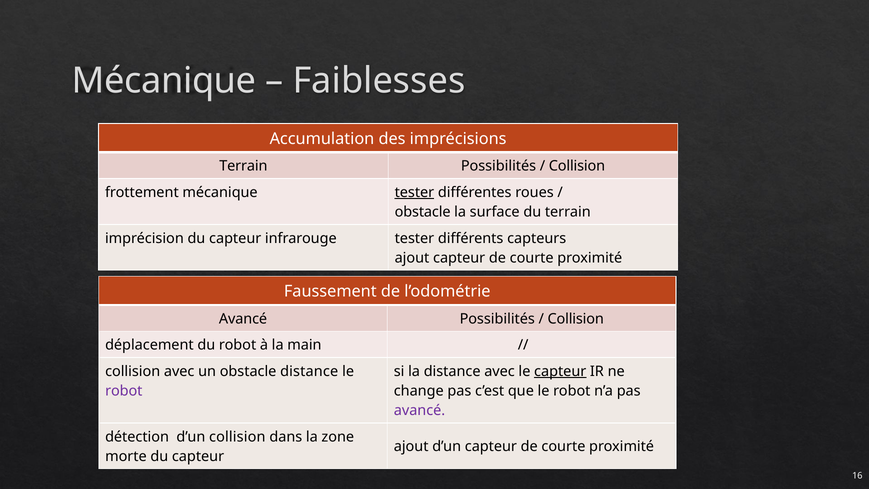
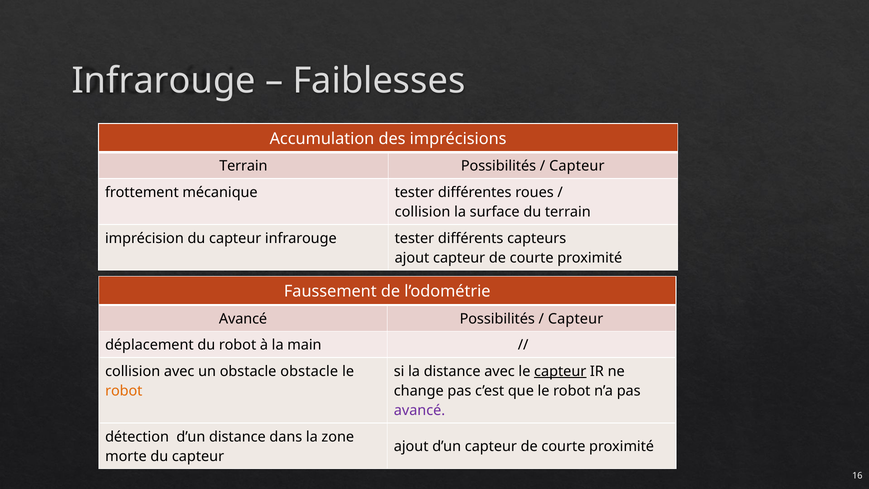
Mécanique: Mécanique -> Infrarouge (164, 81)
Collision: Collision -> Capteur (577, 166)
tester underline: present -> none (414, 192)
obstacle: obstacle -> collision (423, 212)
Collision: Collision -> Capteur (576, 319)
obstacle distance: distance -> obstacle (309, 371)
robot colour: purple -> orange (124, 391)
d’un collision: collision -> distance (237, 437)
